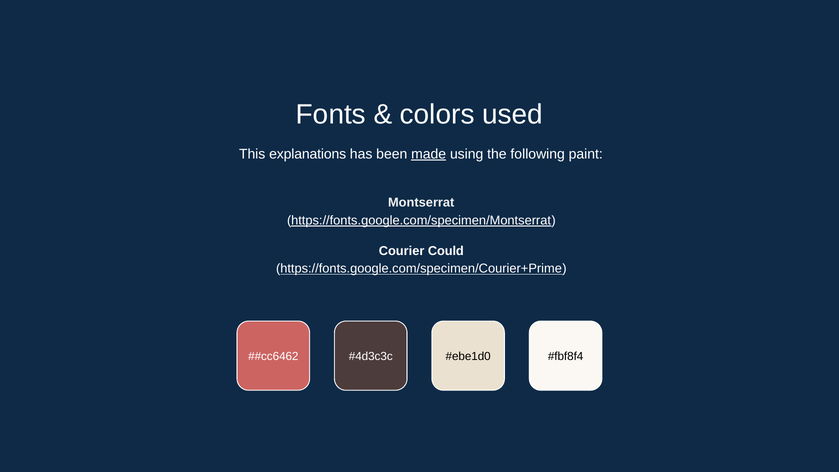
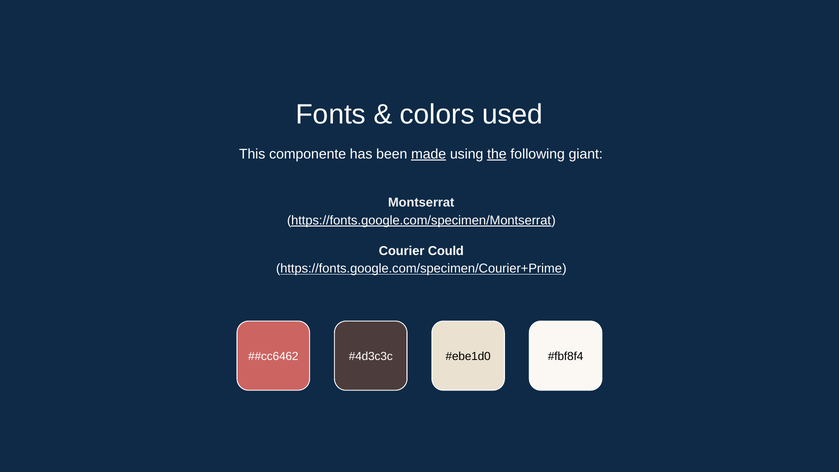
explanations: explanations -> componente (308, 154)
the underline: none -> present (497, 154)
paint: paint -> giant (586, 154)
